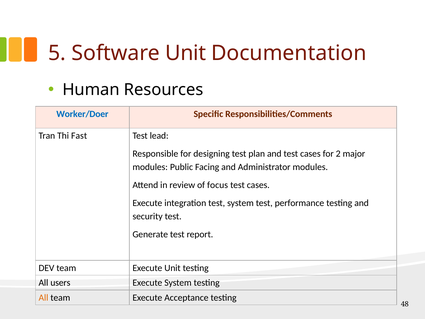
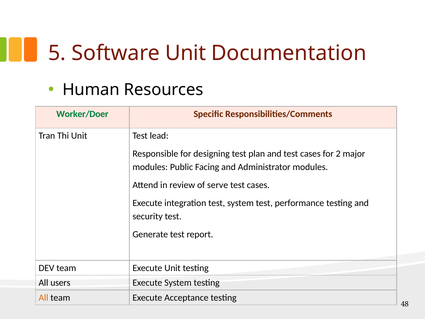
Worker/Doer colour: blue -> green (82, 114)
Thi Fast: Fast -> Unit (79, 136)
focus: focus -> serve (218, 185)
